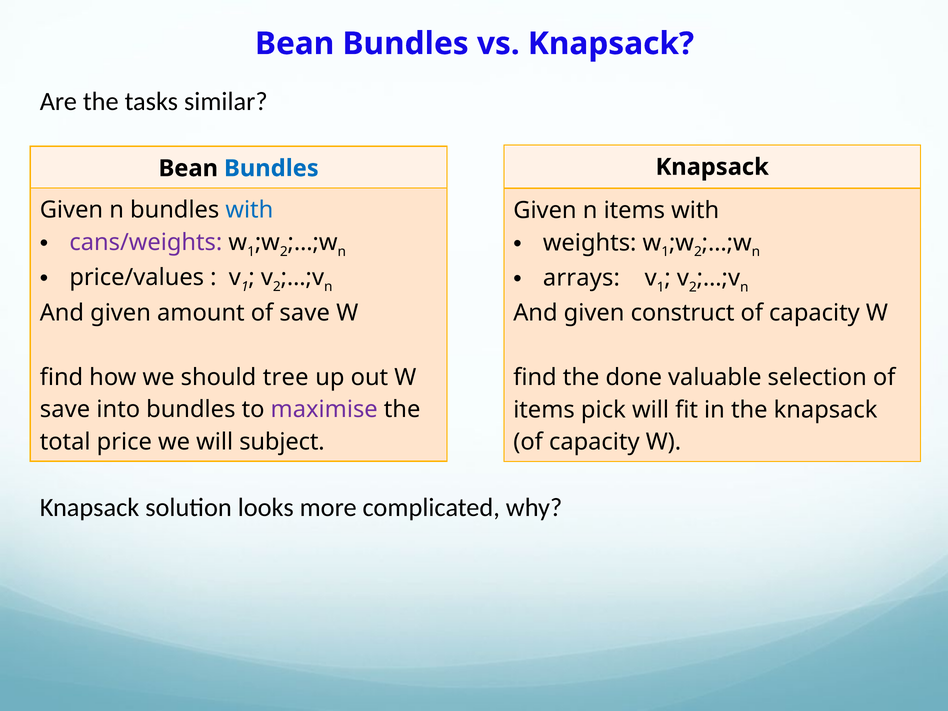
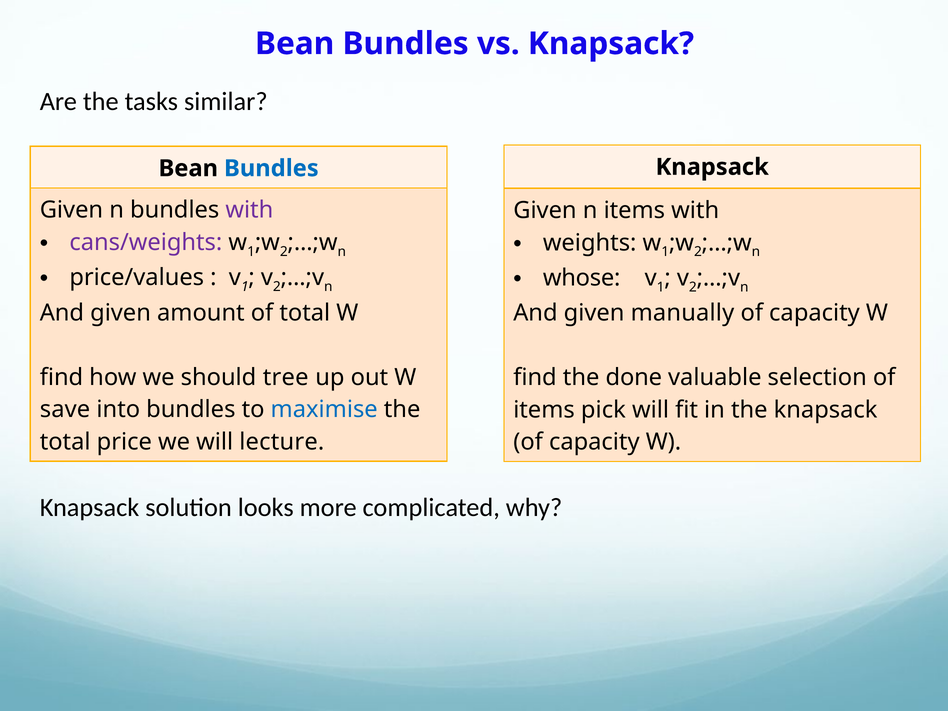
with colour: blue -> purple (249, 210)
arrays: arrays -> whose (582, 278)
of save: save -> total (305, 313)
construct: construct -> manually (682, 313)
maximise colour: purple -> blue (324, 409)
subject: subject -> lecture (282, 442)
